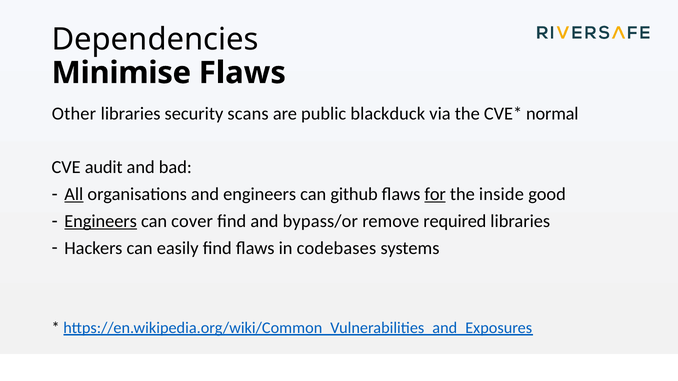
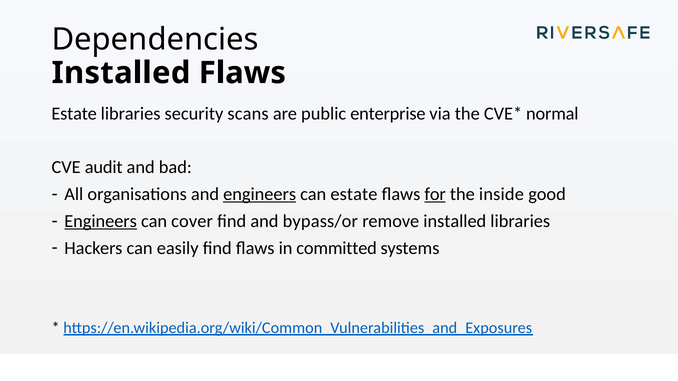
Minimise: Minimise -> Installed (121, 73)
Other: Other -> Estate (74, 114)
blackduck: blackduck -> enterprise (388, 114)
All underline: present -> none (74, 194)
engineers underline: none -> present (260, 194)
can github: github -> estate (354, 194)
remove required: required -> installed (455, 221)
codebases: codebases -> committed (337, 248)
